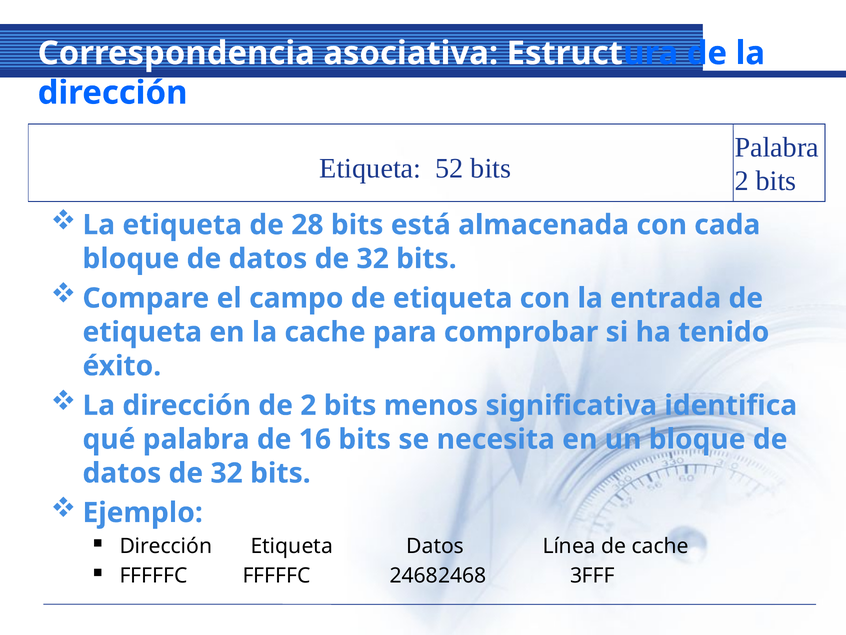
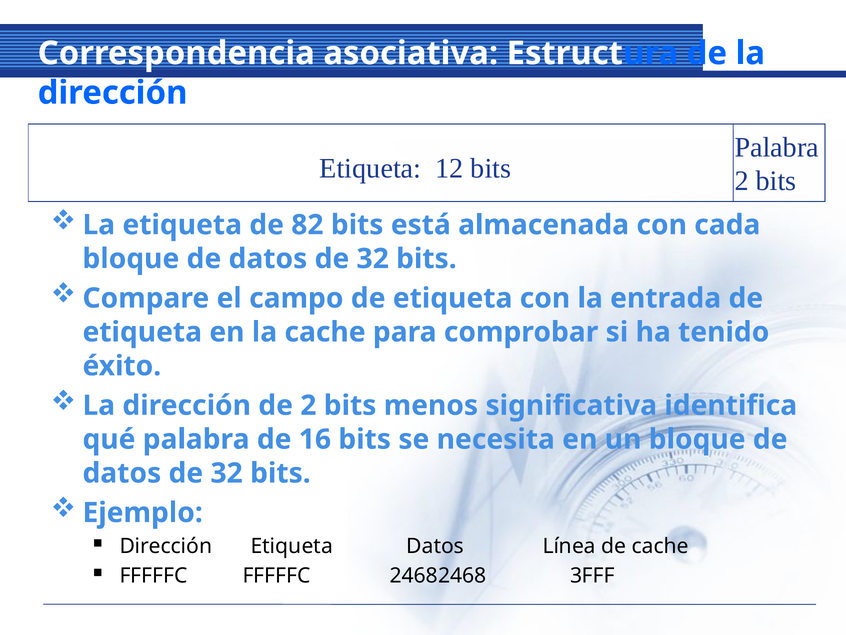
52: 52 -> 12 (449, 168)
28: 28 -> 82 (307, 225)
